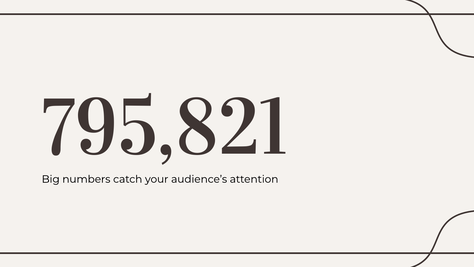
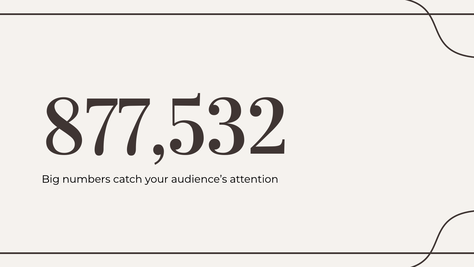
795,821: 795,821 -> 877,532 (165, 127)
